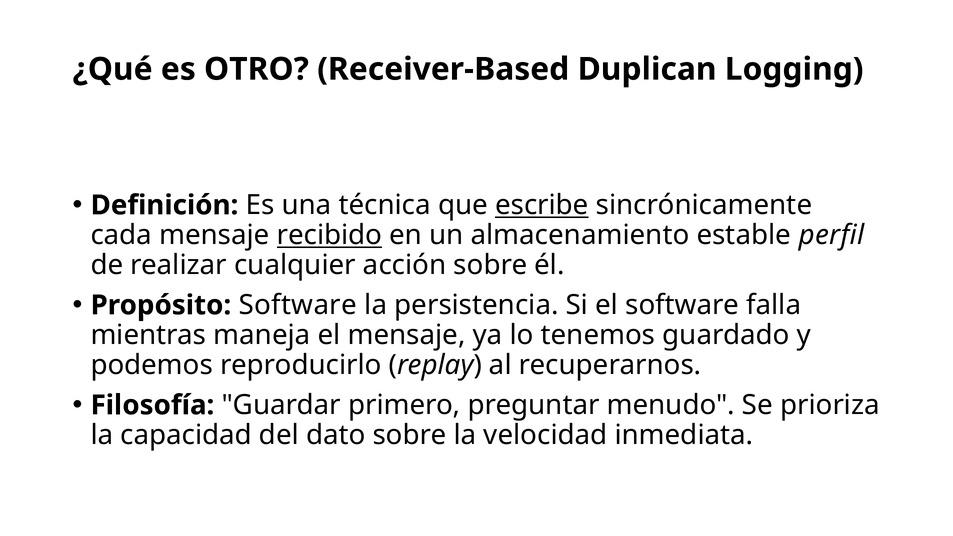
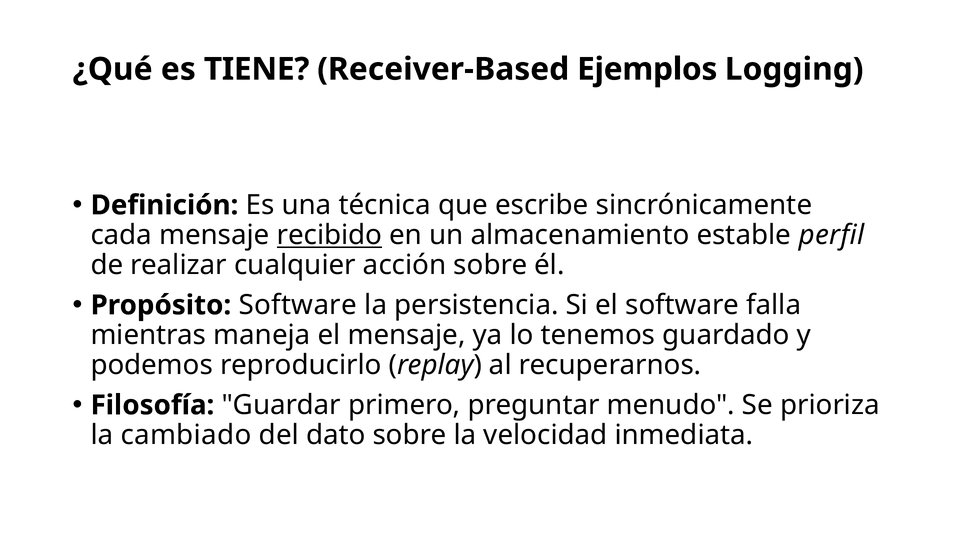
OTRO: OTRO -> TIENE (257, 69)
Duplican: Duplican -> Ejemplos (647, 69)
escribe underline: present -> none (542, 205)
capacidad: capacidad -> cambiado (186, 435)
